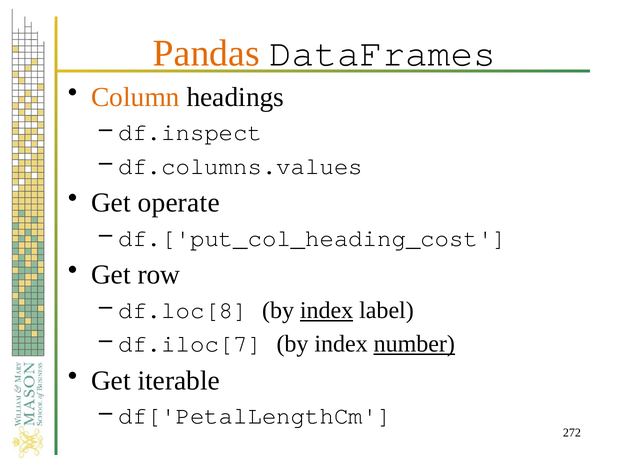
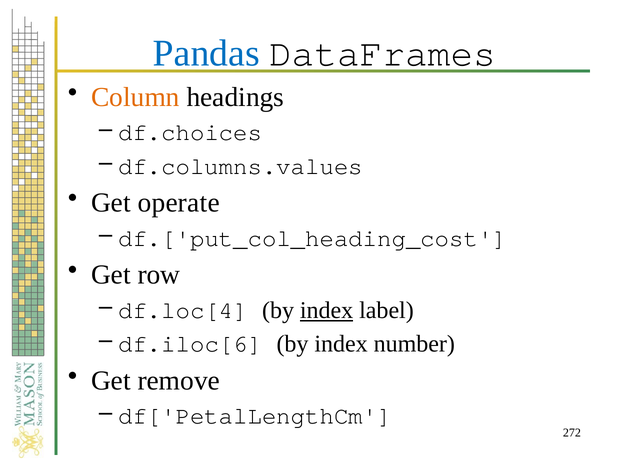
Pandas colour: orange -> blue (206, 53)
df.inspect: df.inspect -> df.choices (190, 133)
df.loc[8: df.loc[8 -> df.loc[4 (183, 311)
df.iloc[7: df.iloc[7 -> df.iloc[6 (190, 344)
number underline: present -> none (414, 344)
iterable: iterable -> remove (179, 381)
